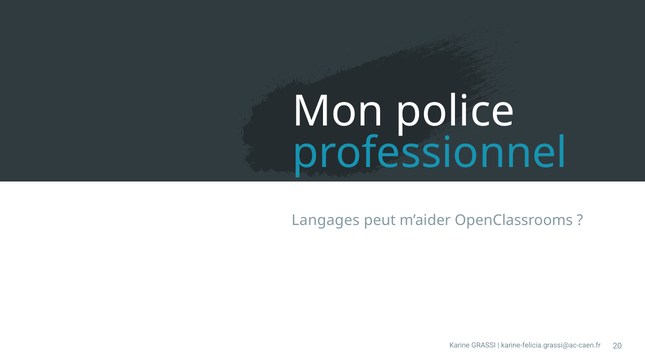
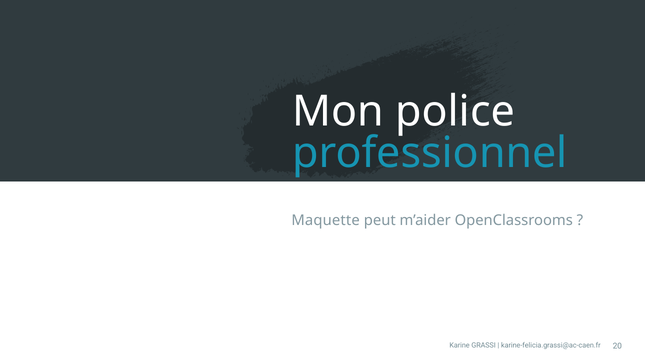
Langages: Langages -> Maquette (326, 220)
